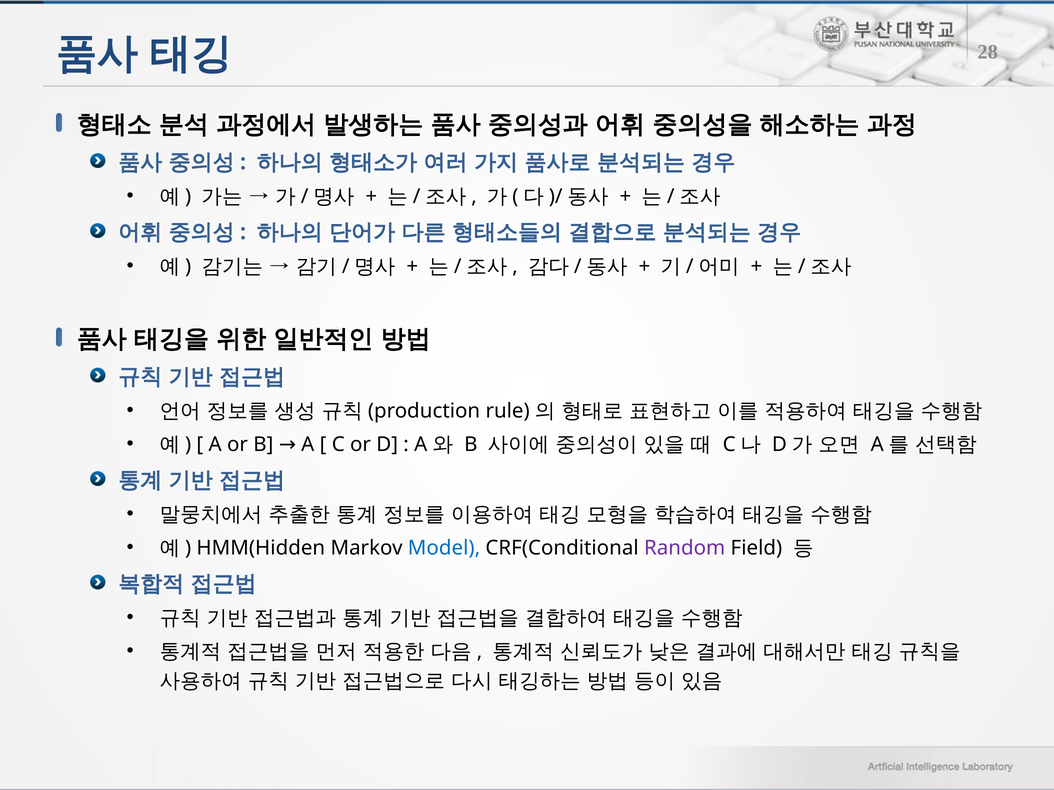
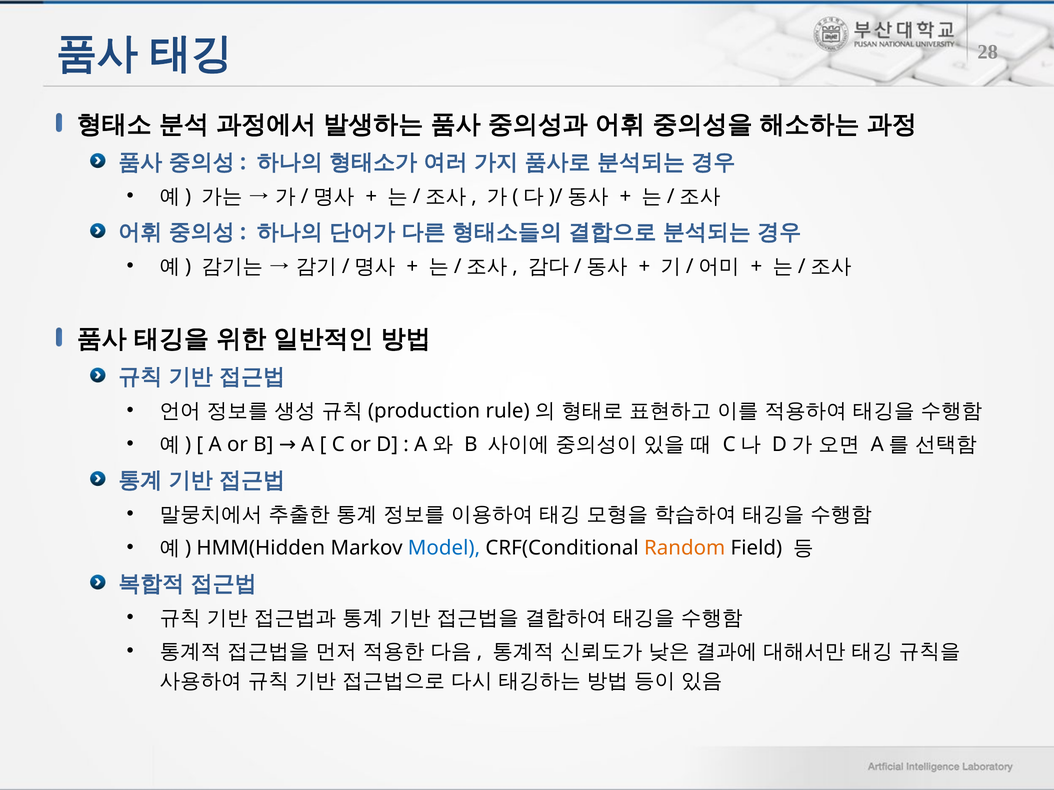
Random colour: purple -> orange (685, 548)
